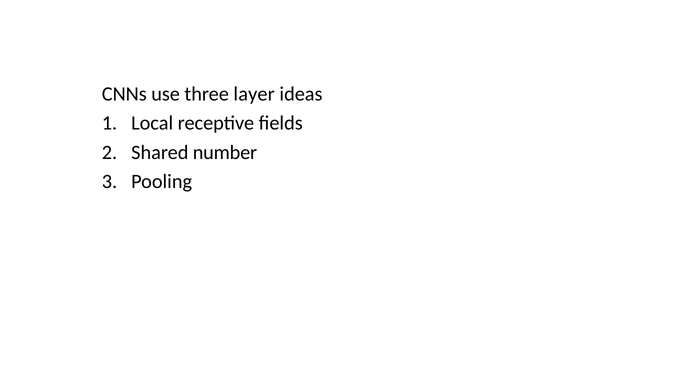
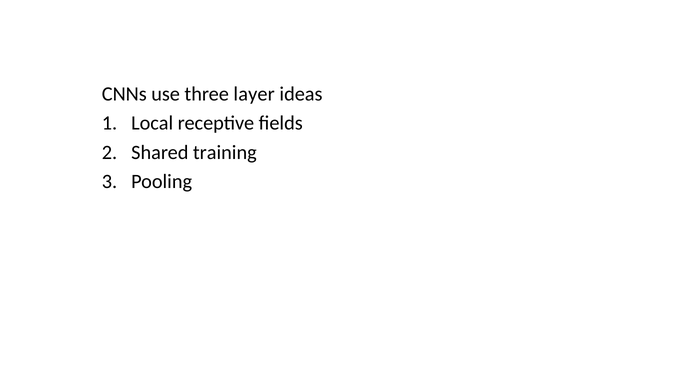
number: number -> training (225, 152)
